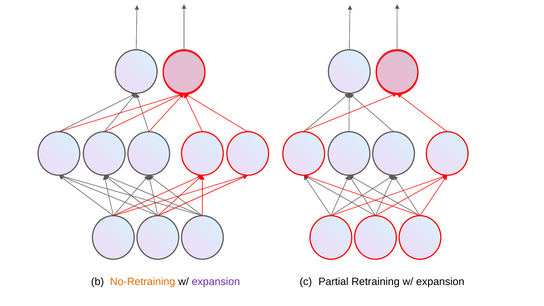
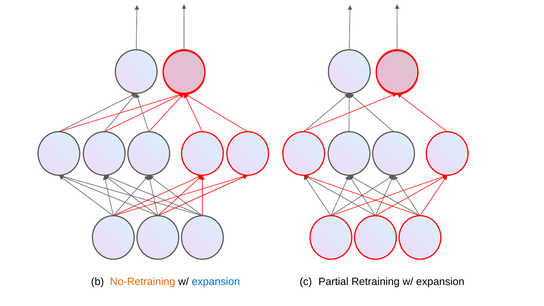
expansion colour: purple -> blue (216, 282)
